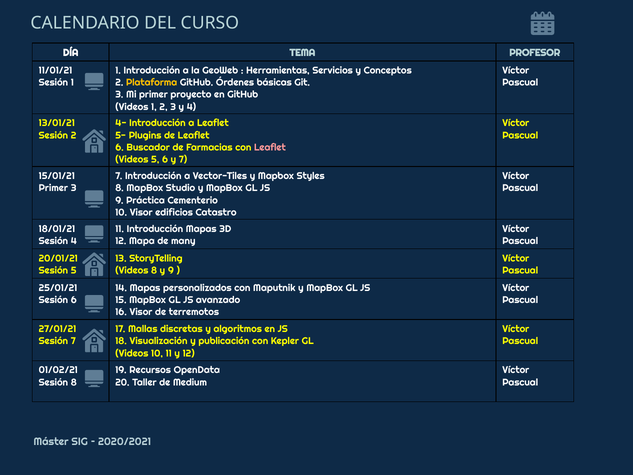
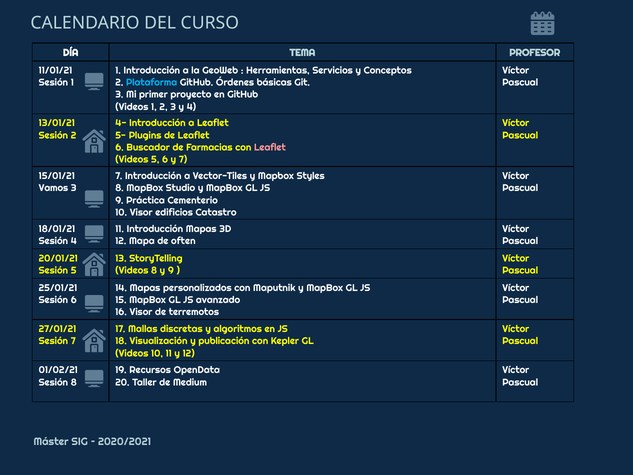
Plataforma colour: yellow -> light blue (152, 83)
Primer: Primer -> Vamos (53, 188)
many: many -> often (183, 241)
